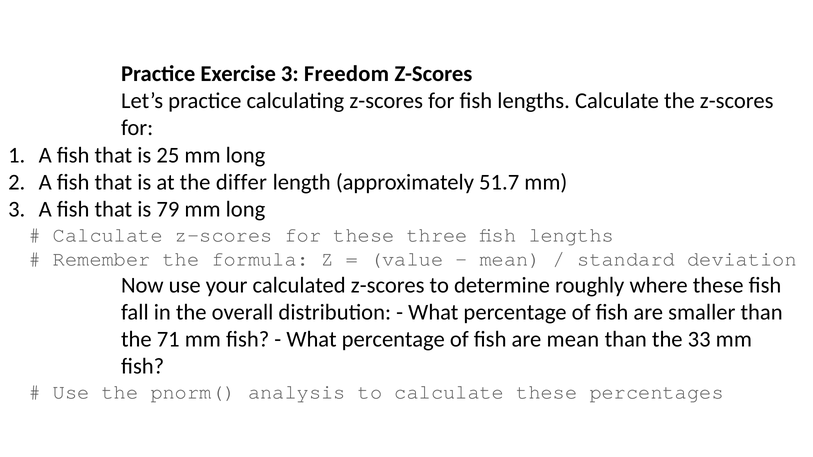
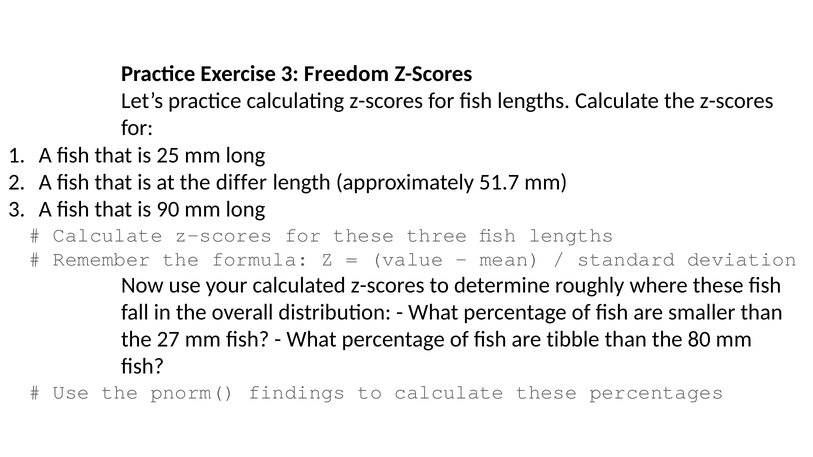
79: 79 -> 90 (168, 209)
71: 71 -> 27 (168, 340)
are mean: mean -> tibble (573, 340)
33: 33 -> 80 (699, 340)
analysis: analysis -> findings (297, 392)
